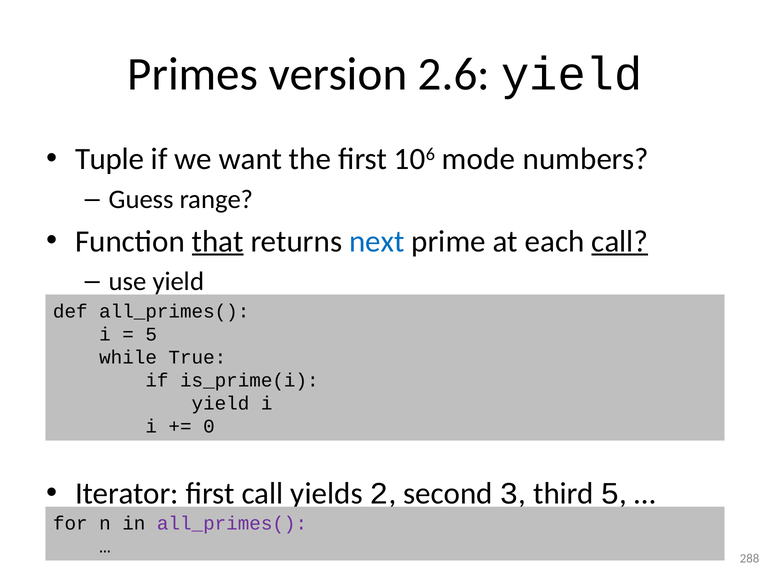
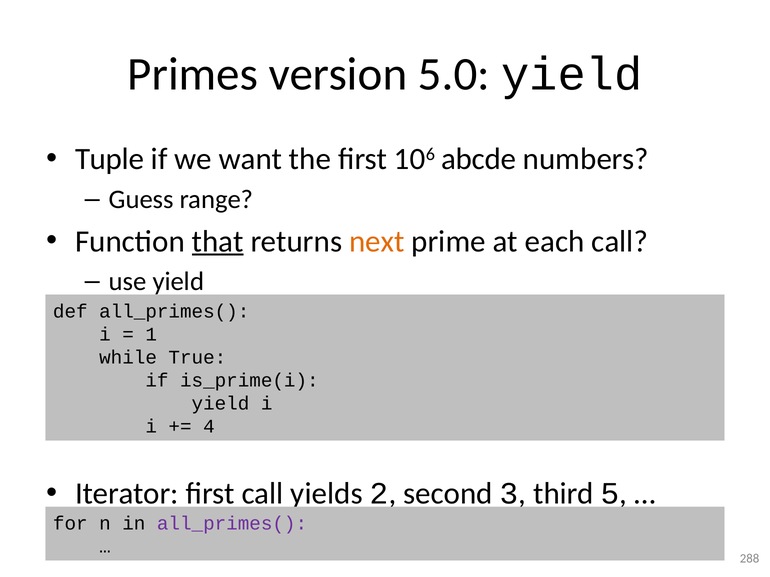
2.6: 2.6 -> 5.0 (454, 75)
mode: mode -> abcde (479, 159)
next colour: blue -> orange (377, 242)
call underline: present -> none (620, 242)
5: 5 -> 1 (151, 335)
0: 0 -> 4 (209, 427)
